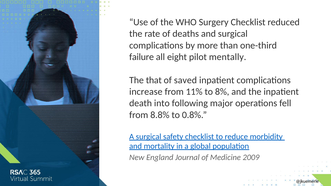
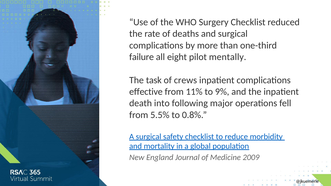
that: that -> task (154, 80)
saved: saved -> crews (185, 80)
increase: increase -> effective (146, 92)
8%: 8% -> 9% (222, 92)
8.8%: 8.8% -> 5.5% (160, 115)
